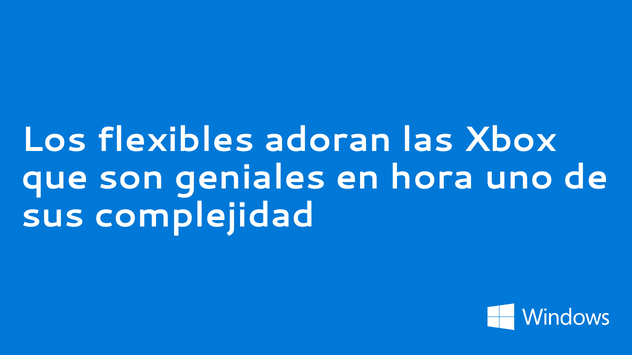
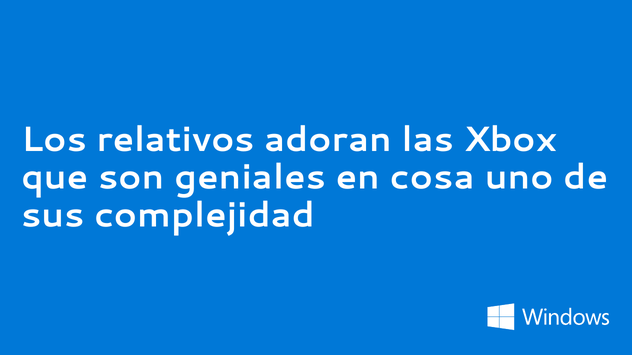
flexibles: flexibles -> relativos (176, 140)
hora: hora -> cosa (432, 178)
